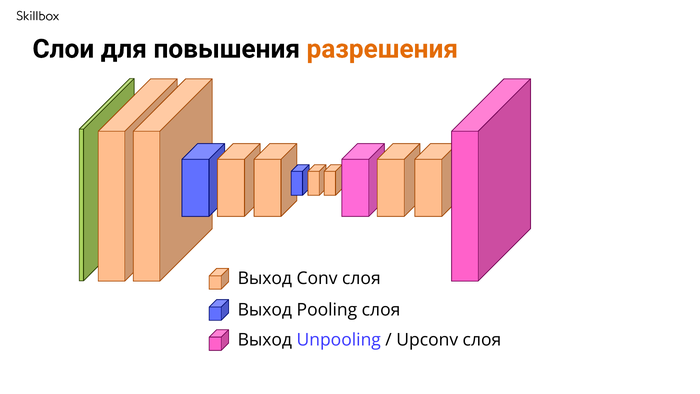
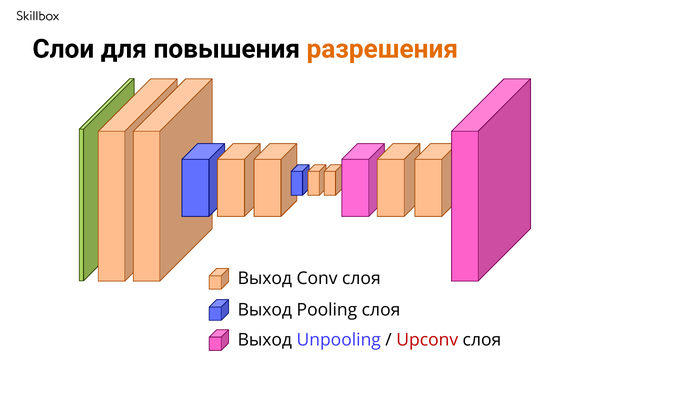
Upconv colour: black -> red (427, 340)
